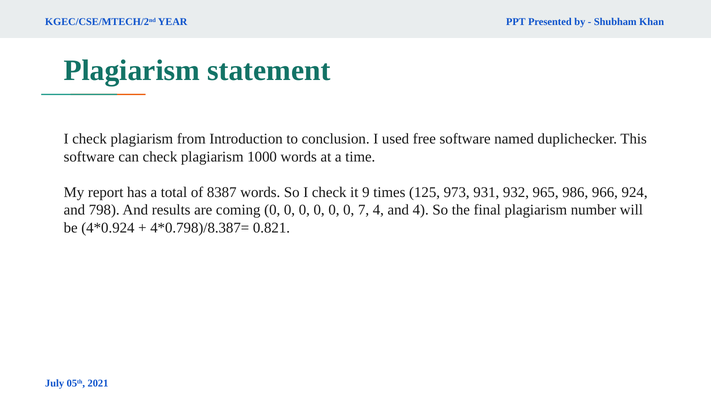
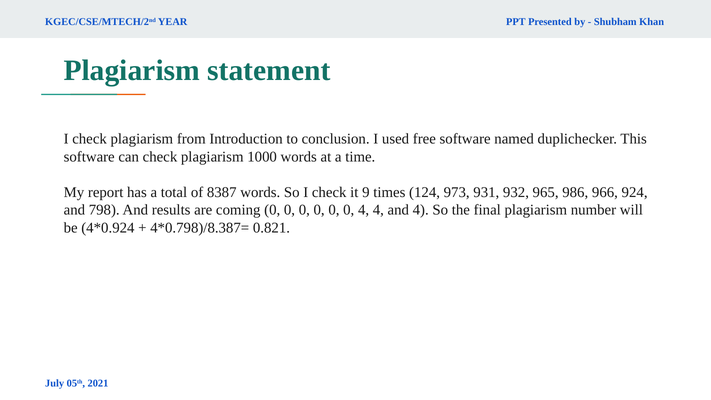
125: 125 -> 124 (425, 192)
0 7: 7 -> 4 (364, 210)
